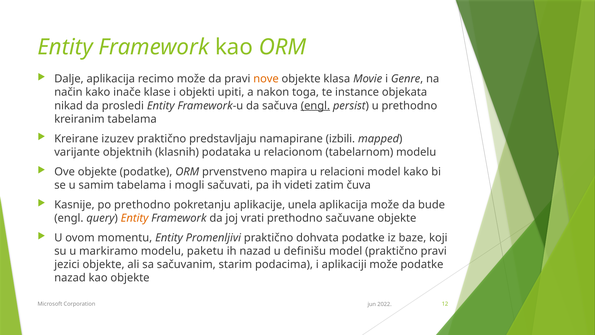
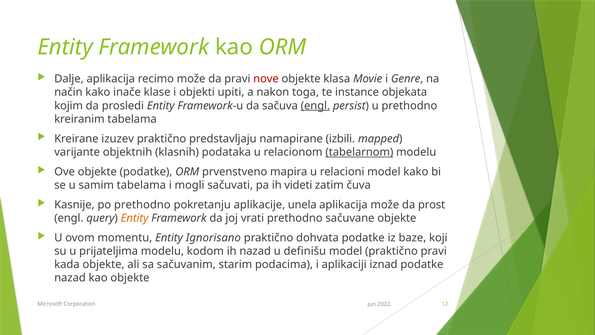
nove colour: orange -> red (266, 79)
nikad: nikad -> kojim (69, 106)
tabelarnom underline: none -> present (359, 152)
bude: bude -> prost (432, 204)
Promenljivi: Promenljivi -> Ignorisano (213, 237)
markiramo: markiramo -> prijateljima (109, 251)
paketu: paketu -> kodom (205, 251)
jezici: jezici -> kada (67, 264)
aplikaciji može: može -> iznad (384, 264)
